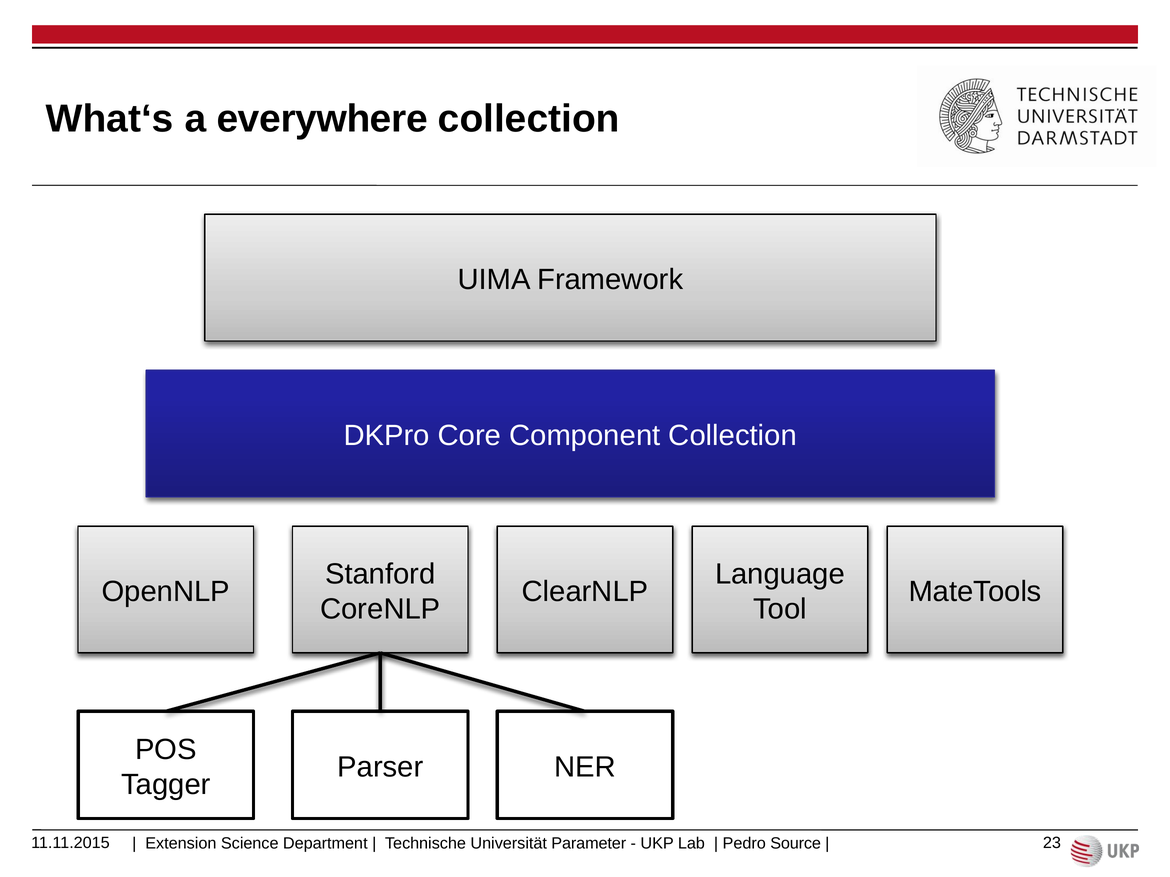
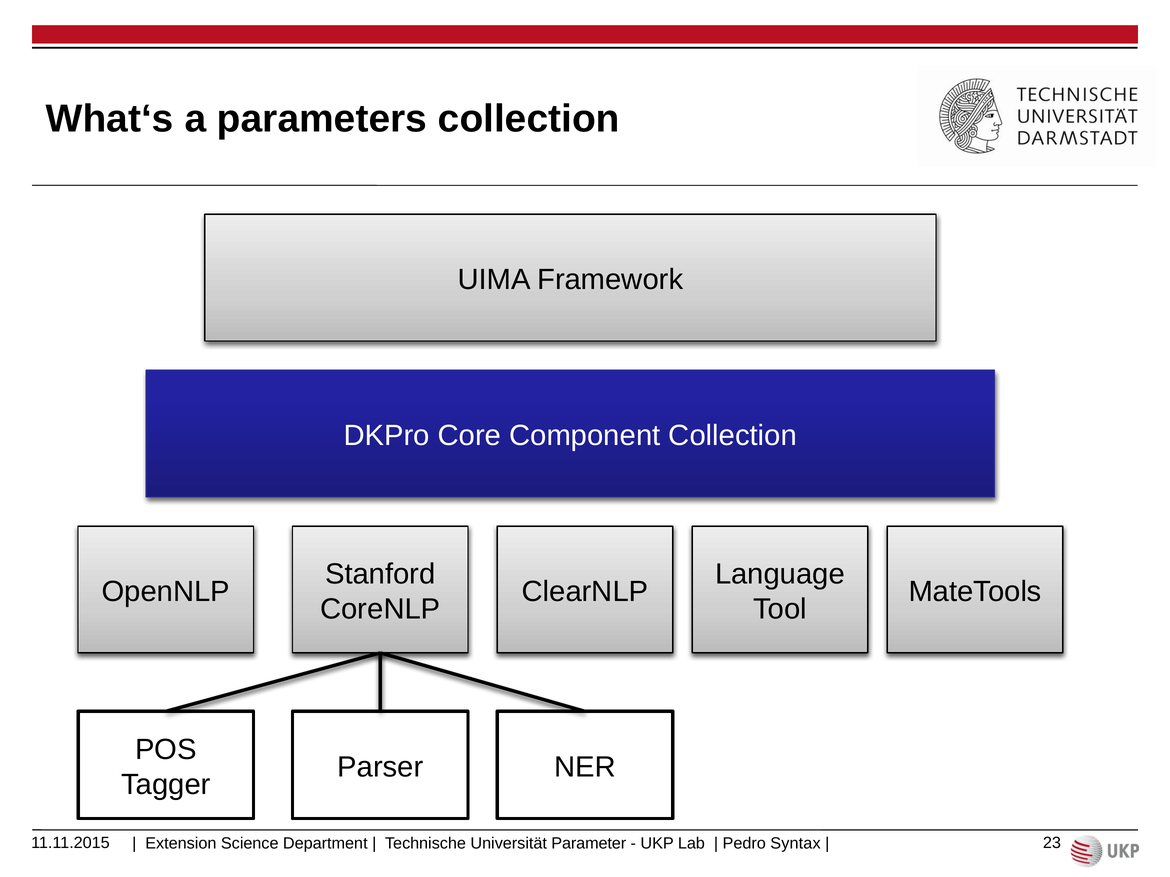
everywhere: everywhere -> parameters (322, 119)
Source: Source -> Syntax (795, 844)
